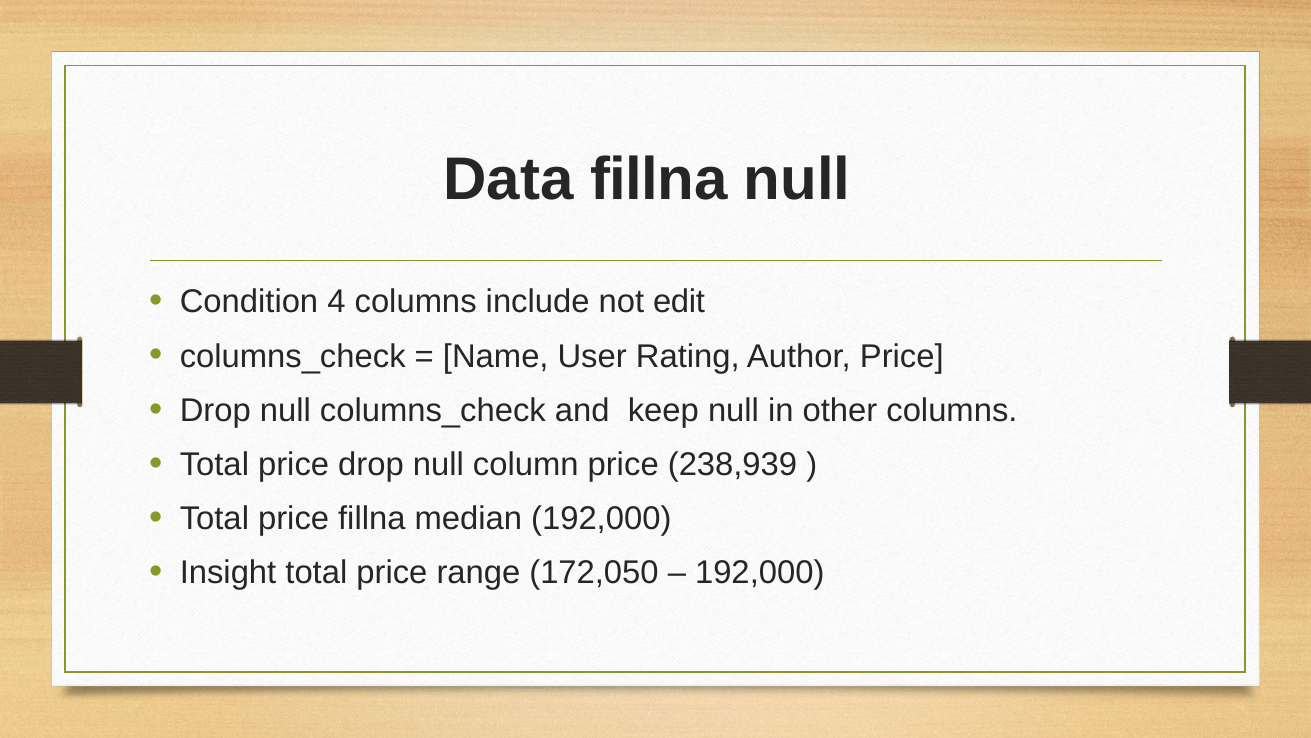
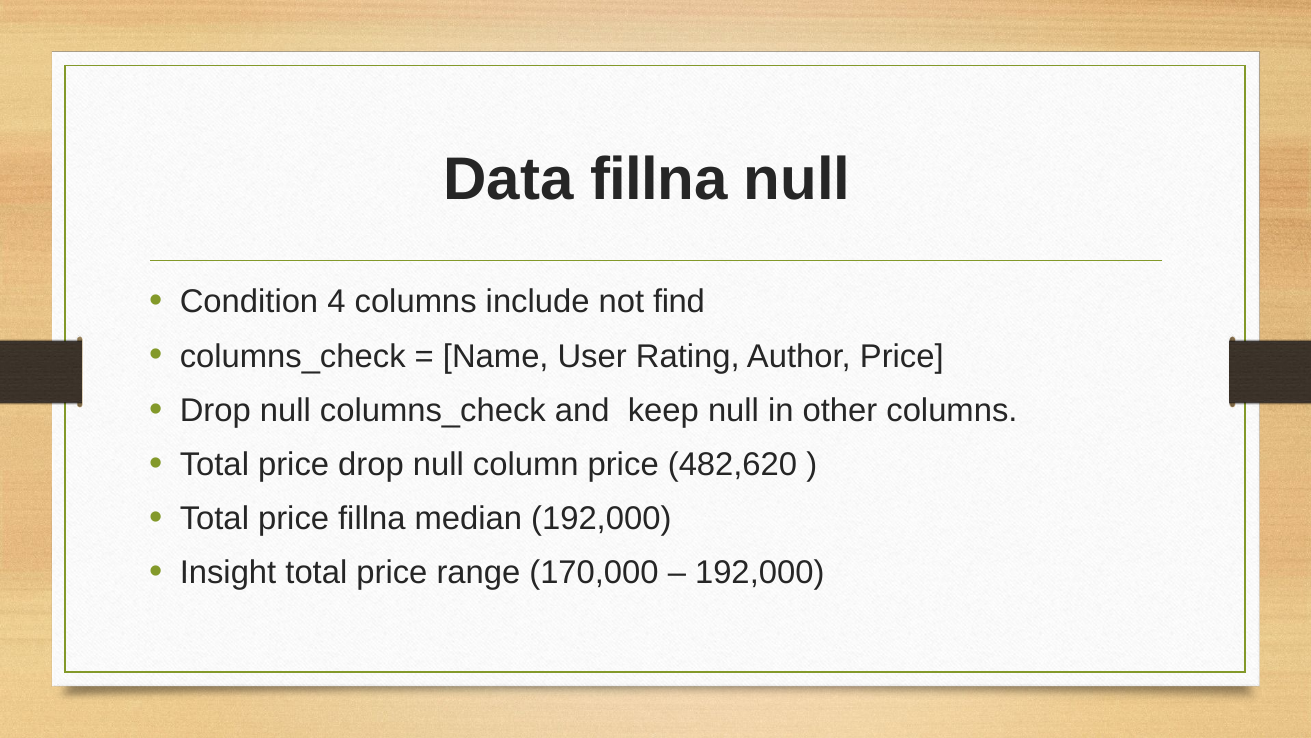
edit: edit -> find (679, 302)
238,939: 238,939 -> 482,620 (733, 464)
172,050: 172,050 -> 170,000 (594, 572)
